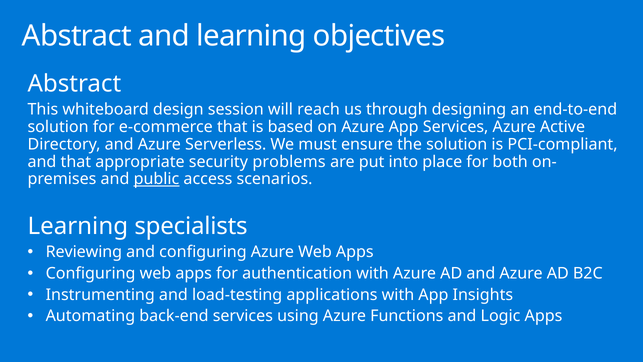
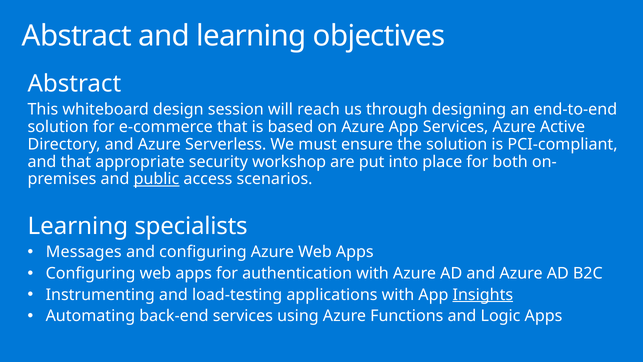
problems: problems -> workshop (289, 162)
Reviewing: Reviewing -> Messages (84, 252)
Insights underline: none -> present (483, 295)
